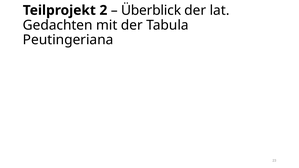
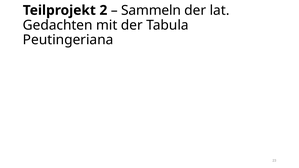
Überblick: Überblick -> Sammeln (151, 10)
